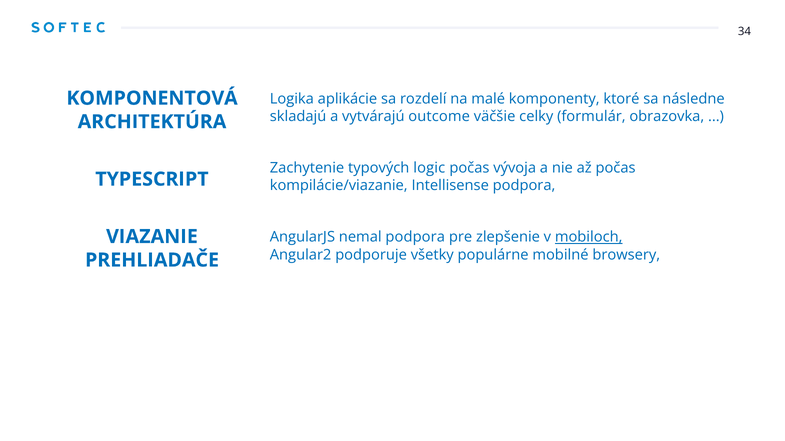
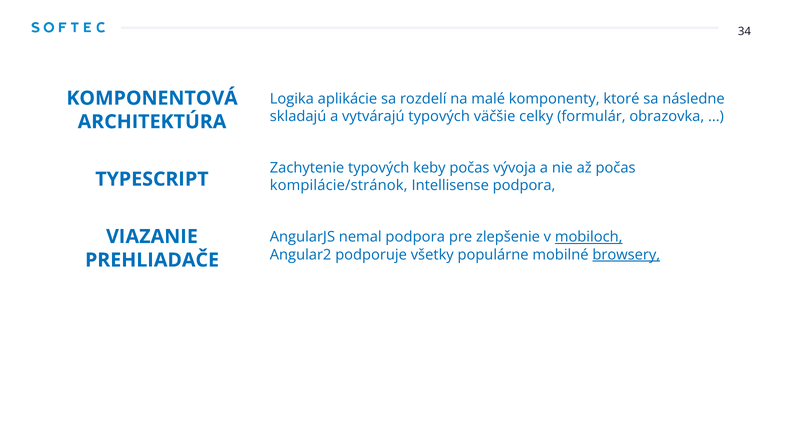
vytvárajú outcome: outcome -> typových (439, 116)
logic: logic -> keby (429, 168)
kompilácie/viazanie: kompilácie/viazanie -> kompilácie/stránok (339, 186)
browsery underline: none -> present (626, 255)
